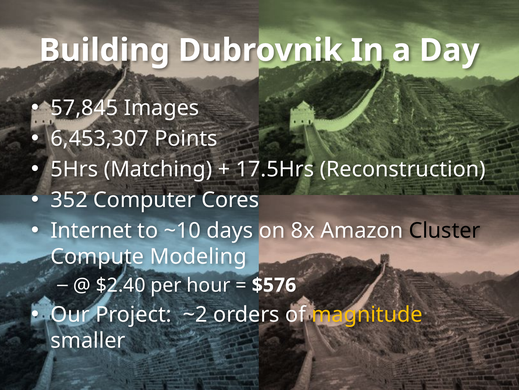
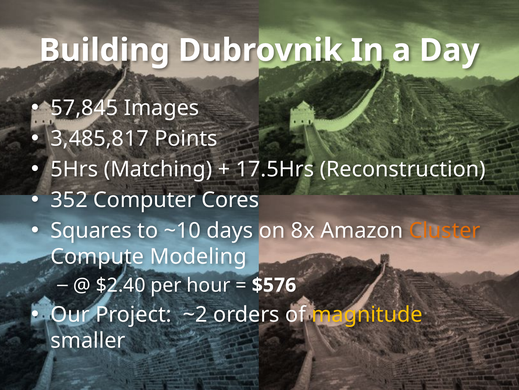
6,453,307: 6,453,307 -> 3,485,817 (100, 138)
Internet: Internet -> Squares (91, 230)
Cluster colour: black -> orange (445, 230)
